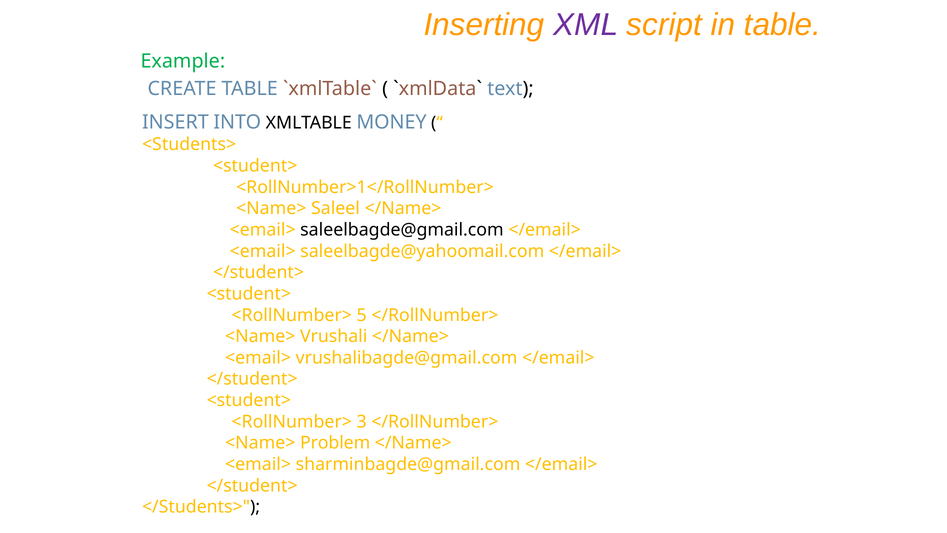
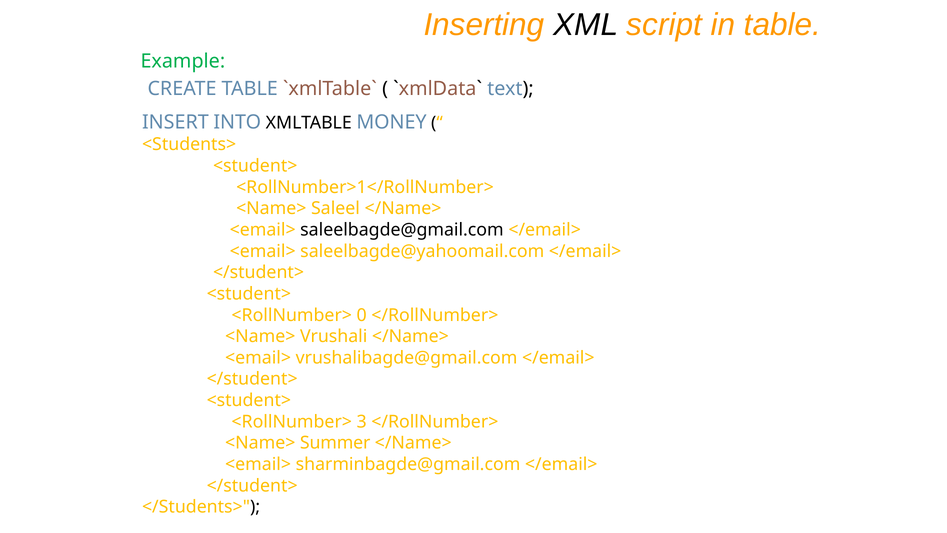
XML colour: purple -> black (586, 25)
5: 5 -> 0 (362, 315)
Problem: Problem -> Summer (335, 443)
